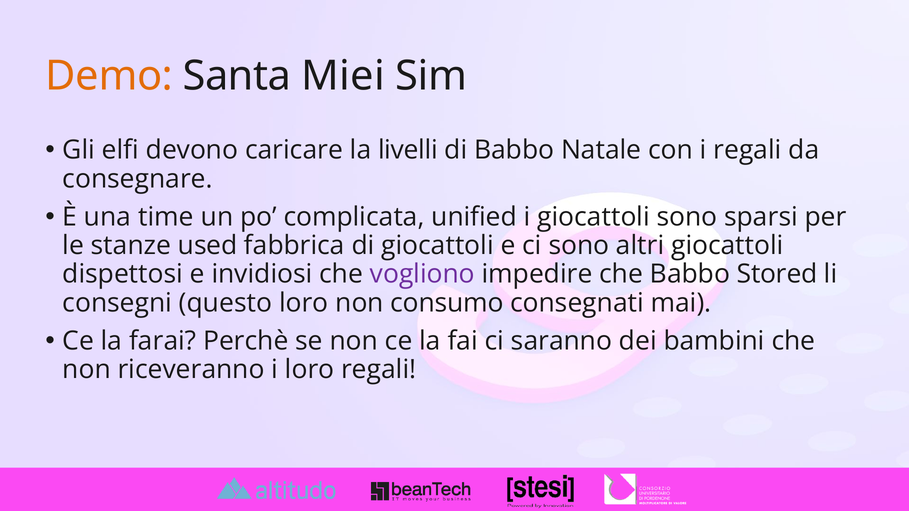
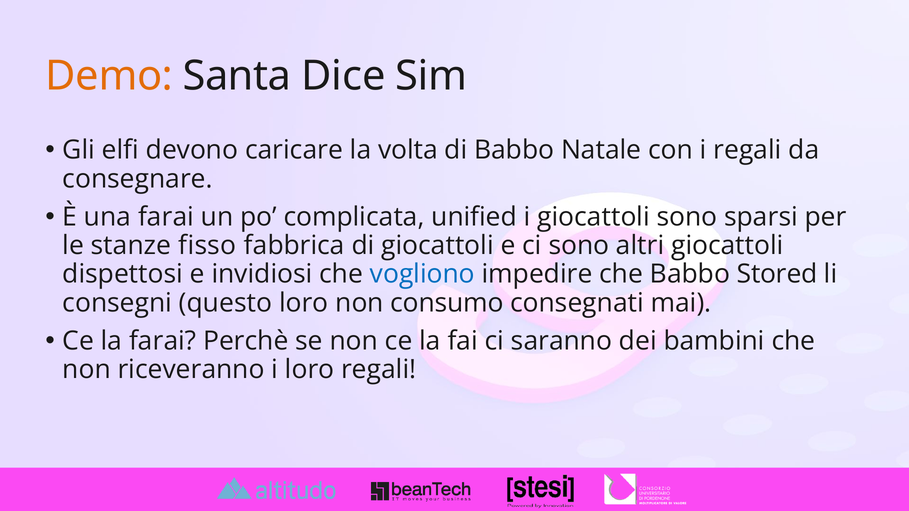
Miei: Miei -> Dice (343, 76)
livelli: livelli -> volta (408, 150)
una time: time -> farai (166, 217)
used: used -> fisso (207, 246)
vogliono colour: purple -> blue (422, 274)
